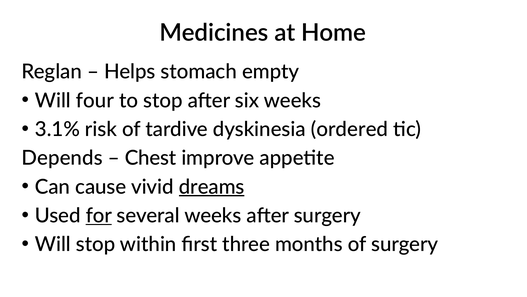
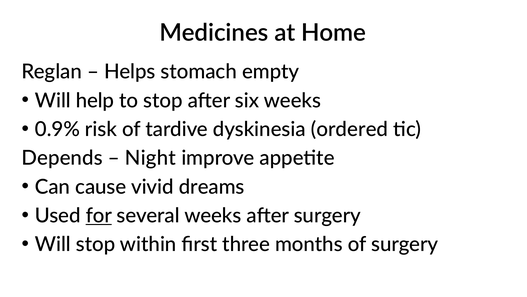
four: four -> help (95, 100)
3.1%: 3.1% -> 0.9% (57, 129)
Chest: Chest -> Night (150, 158)
dreams underline: present -> none (212, 187)
